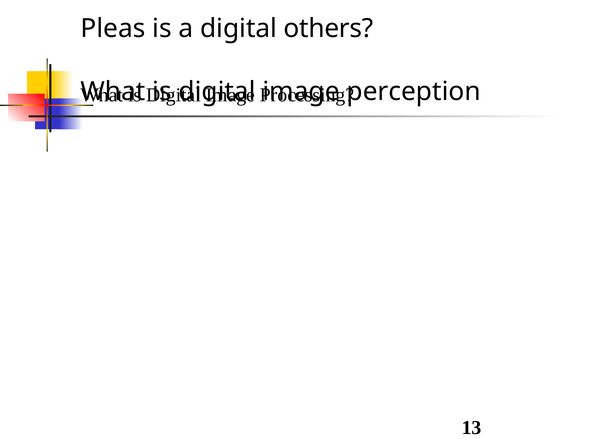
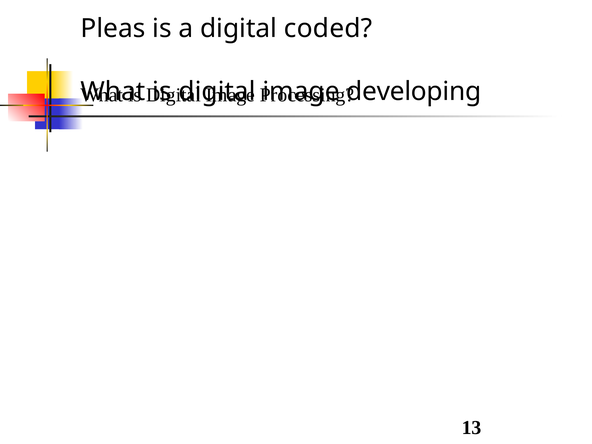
others: others -> coded (328, 28)
perception: perception -> developing (414, 92)
